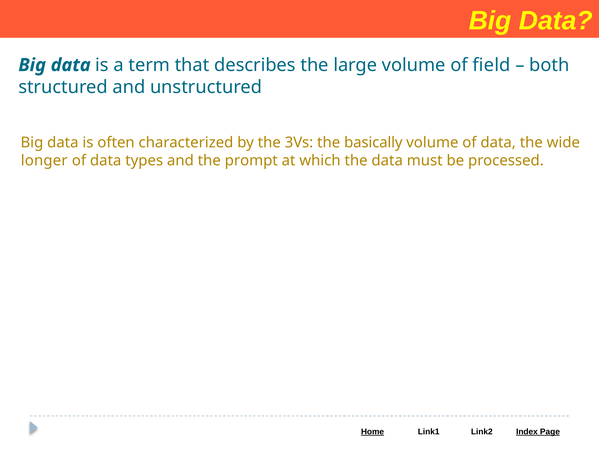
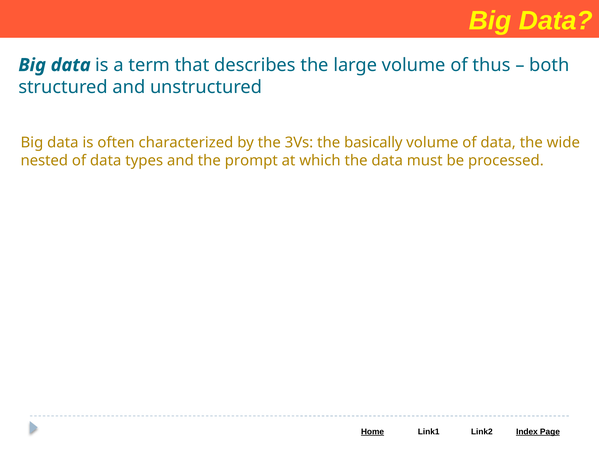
field: field -> thus (492, 65)
longer: longer -> nested (44, 161)
